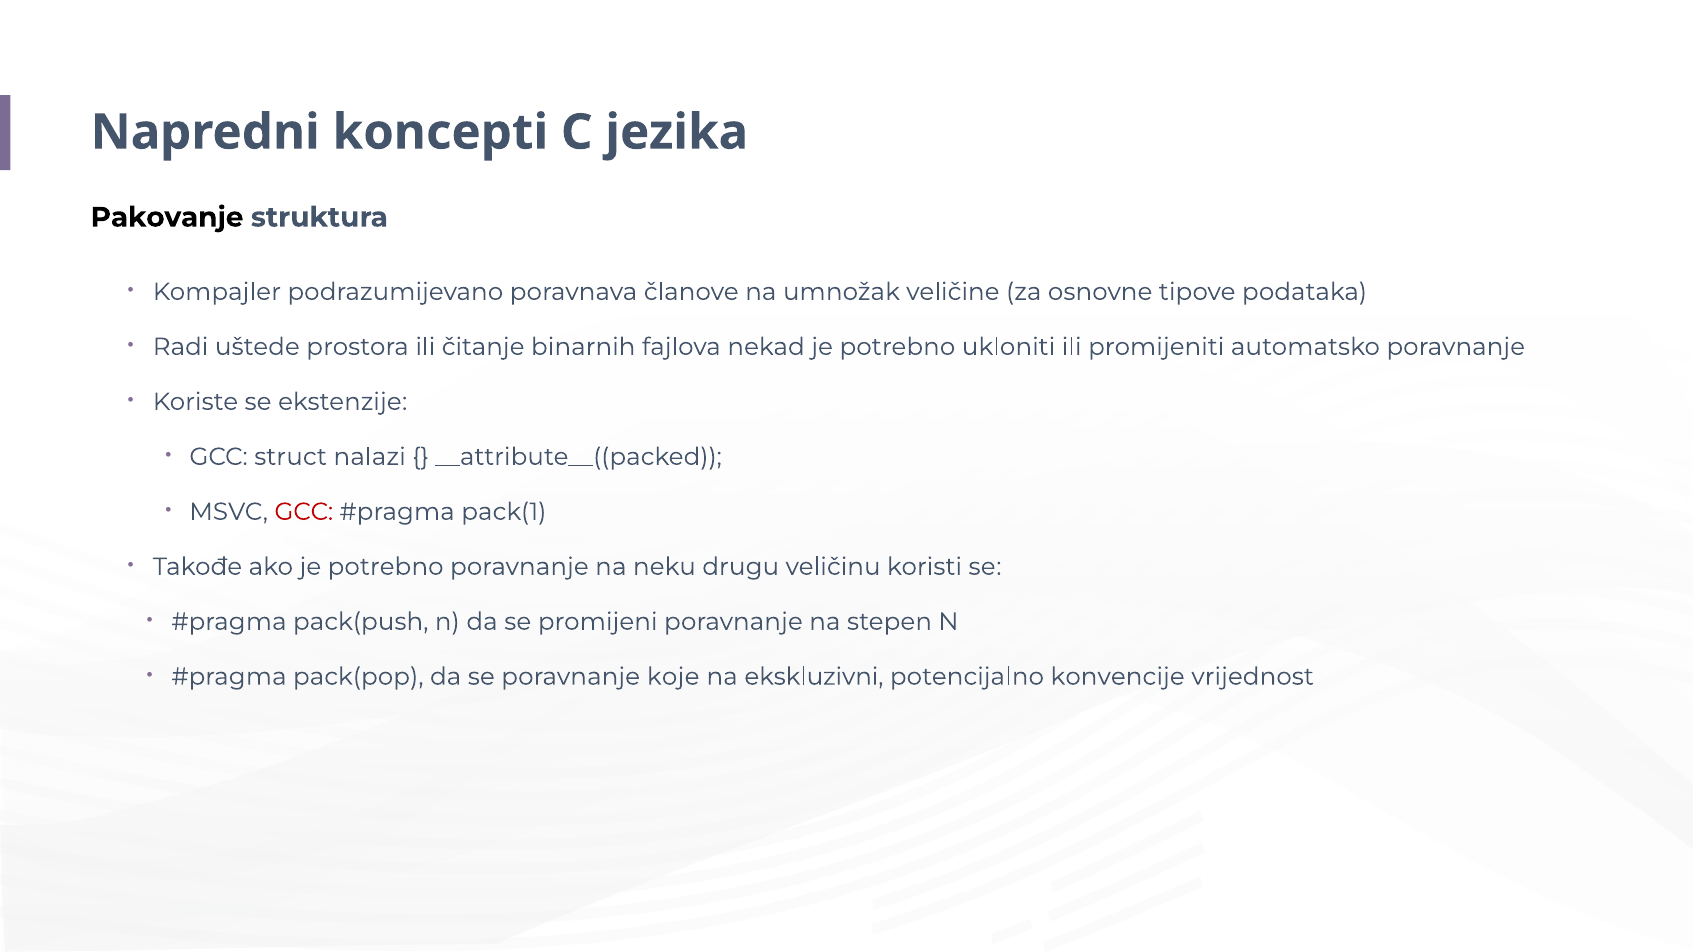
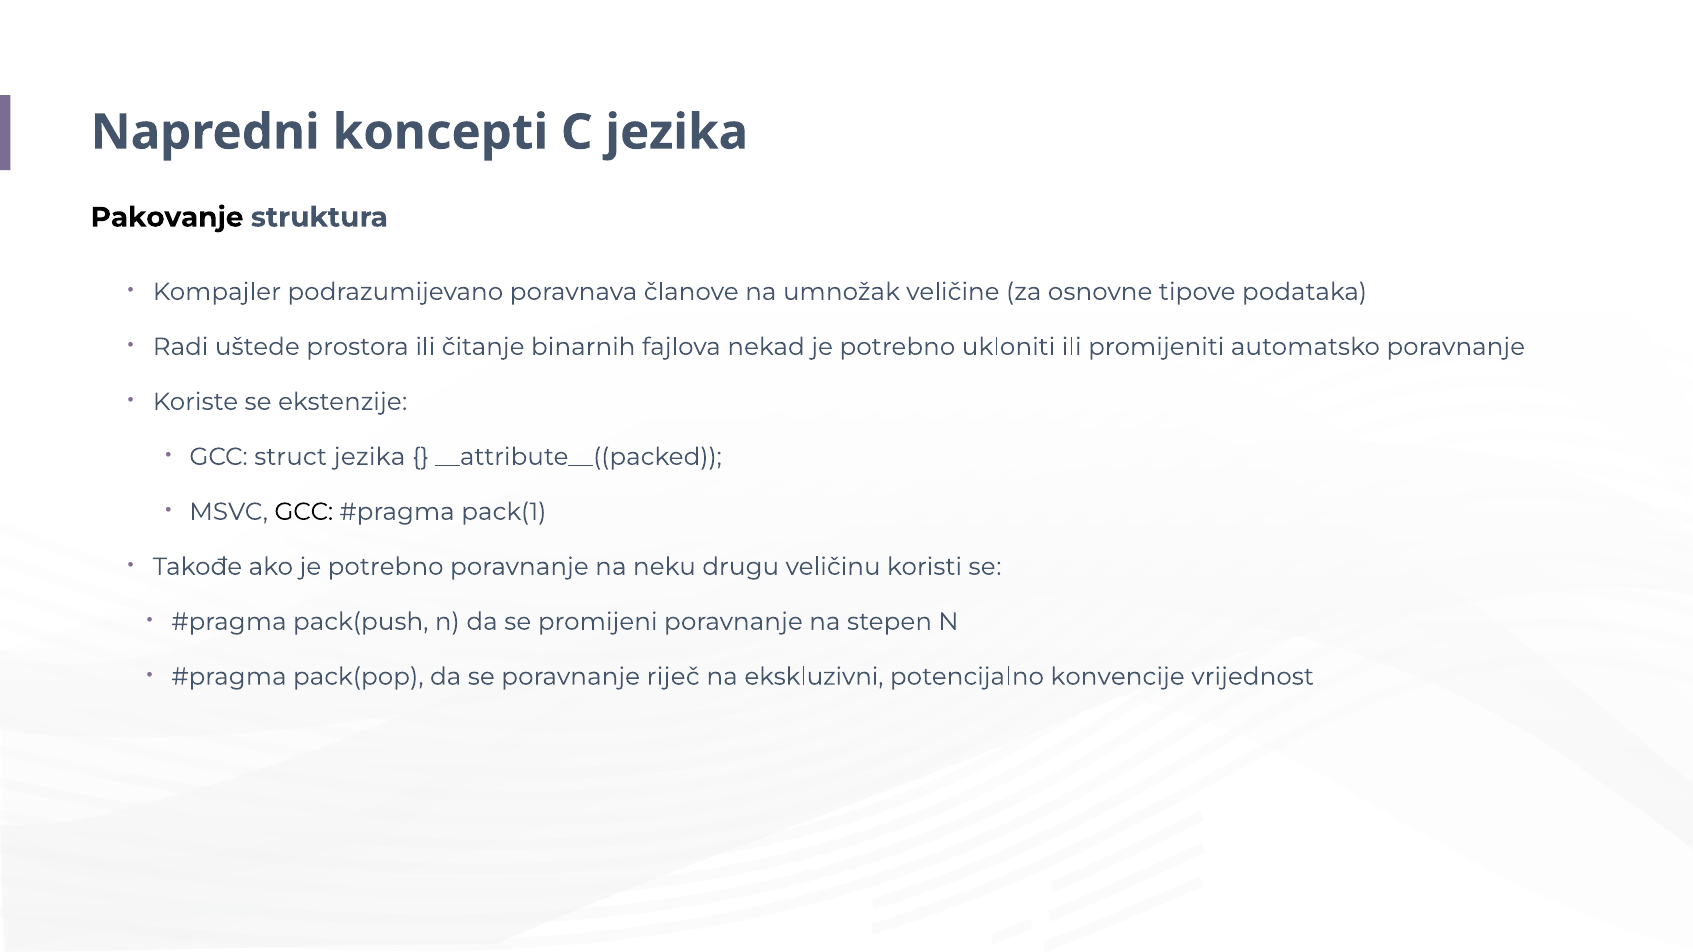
struct nalazi: nalazi -> jezika (370, 457)
GCC colour: red -> black (304, 512)
koje: koje -> riječ (673, 677)
